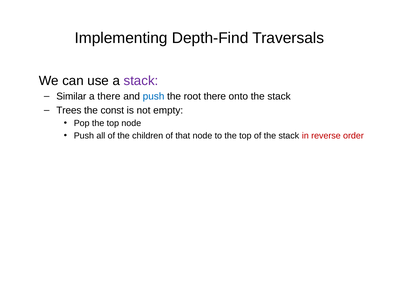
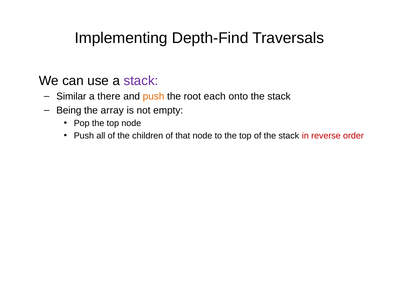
push colour: blue -> orange (154, 96)
root there: there -> each (215, 96)
Trees: Trees -> Being (69, 110)
const: const -> array (112, 110)
